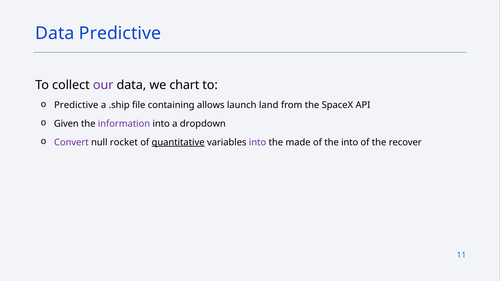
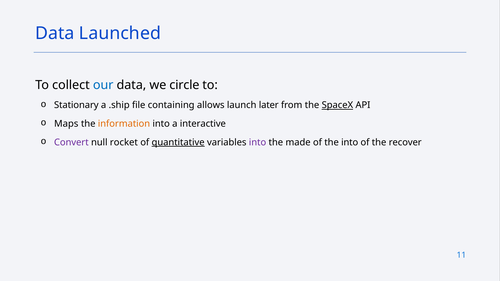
Data Predictive: Predictive -> Launched (120, 33)
our colour: purple -> blue (103, 85)
chart: chart -> circle (184, 85)
Predictive: Predictive -> Stationary (76, 105)
land: land -> later (269, 105)
SpaceX underline: none -> present (337, 105)
Given: Given -> Maps (66, 124)
information colour: purple -> orange (124, 124)
dropdown: dropdown -> interactive (203, 124)
